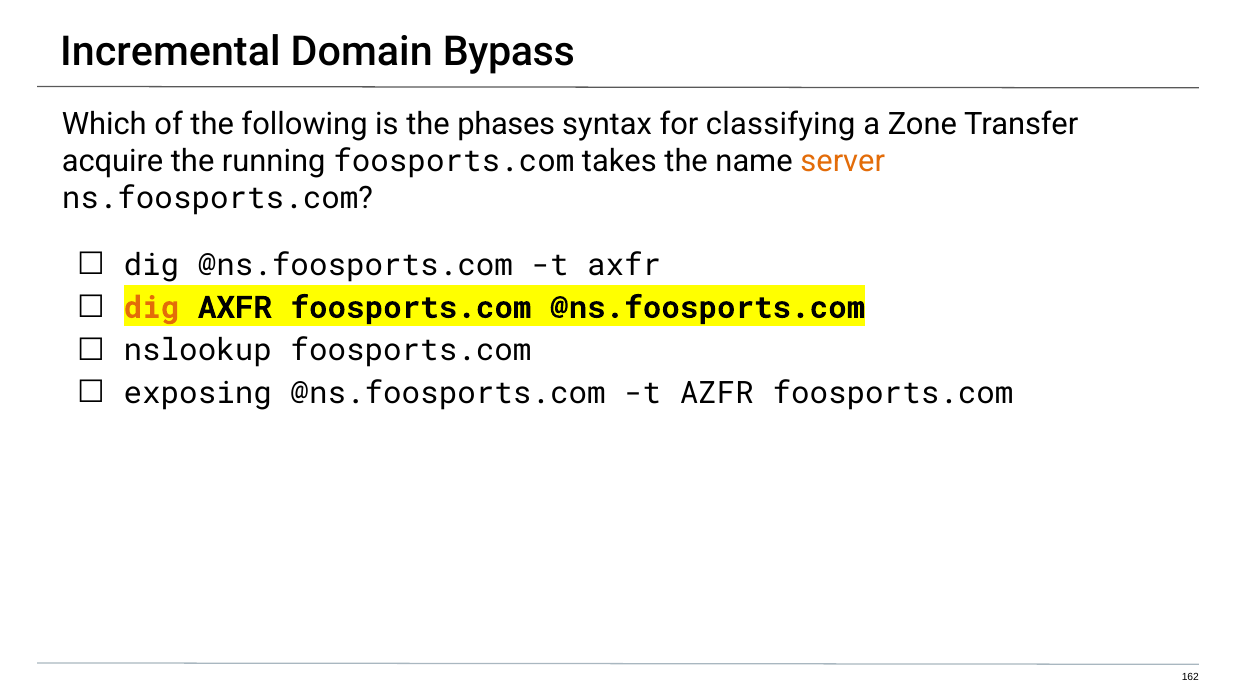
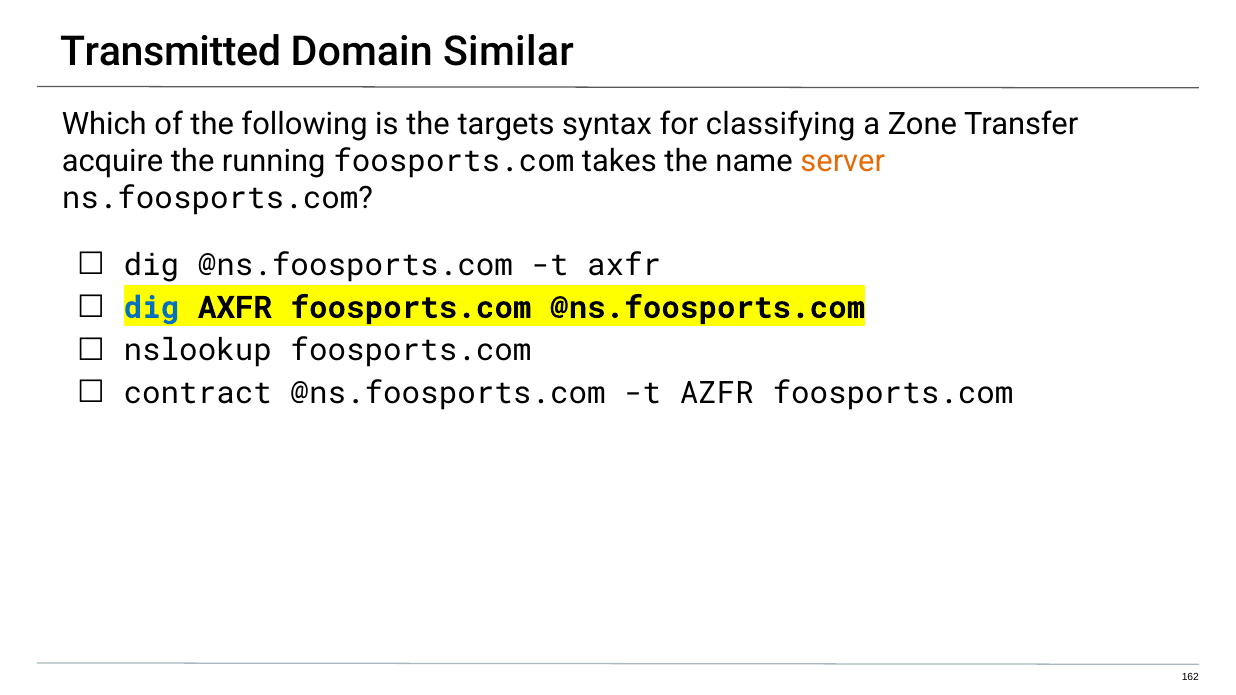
Incremental: Incremental -> Transmitted (171, 52)
Bypass: Bypass -> Similar (508, 52)
phases: phases -> targets (506, 124)
dig colour: orange -> blue (151, 308)
exposing: exposing -> contract (198, 393)
